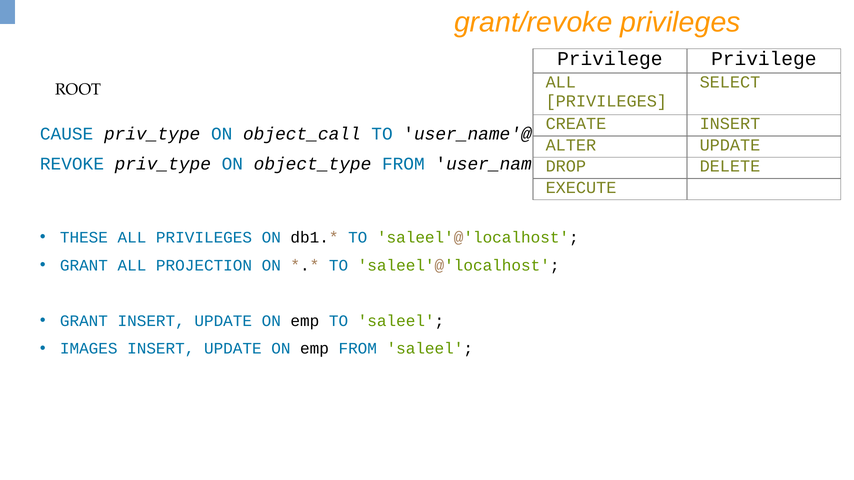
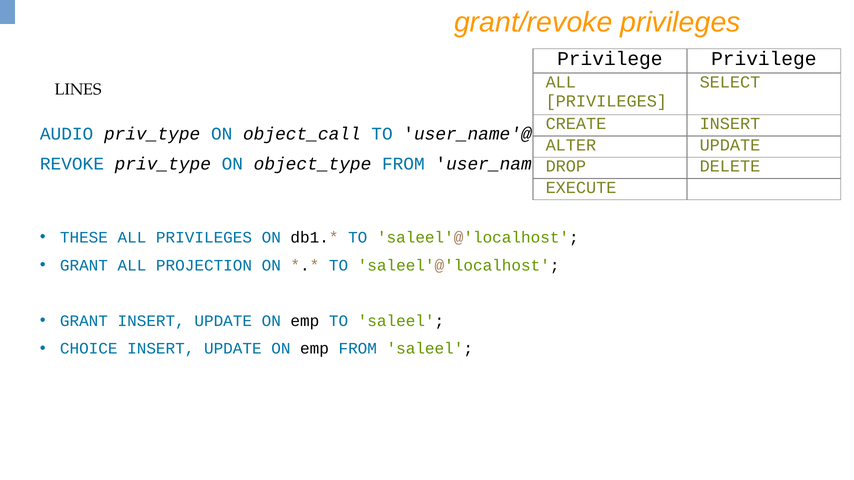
ROOT: ROOT -> LINES (78, 90)
CAUSE: CAUSE -> AUDIO (67, 134)
IMAGES: IMAGES -> CHOICE (89, 349)
